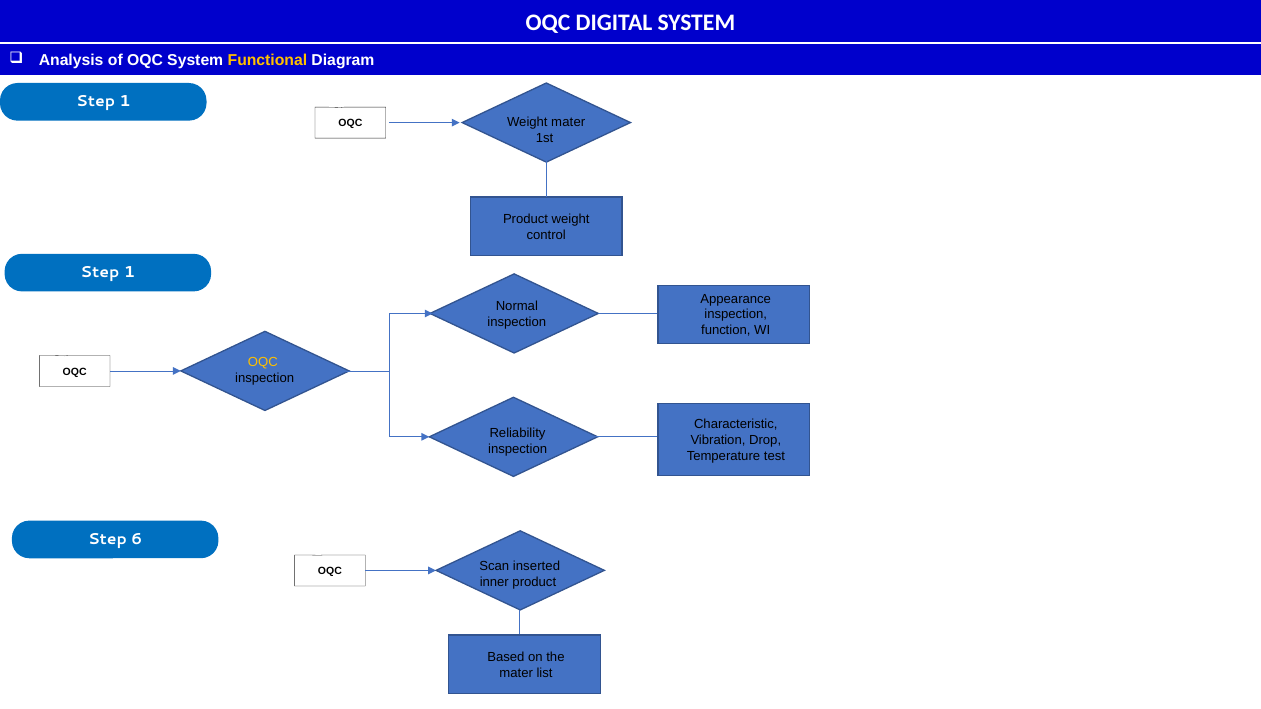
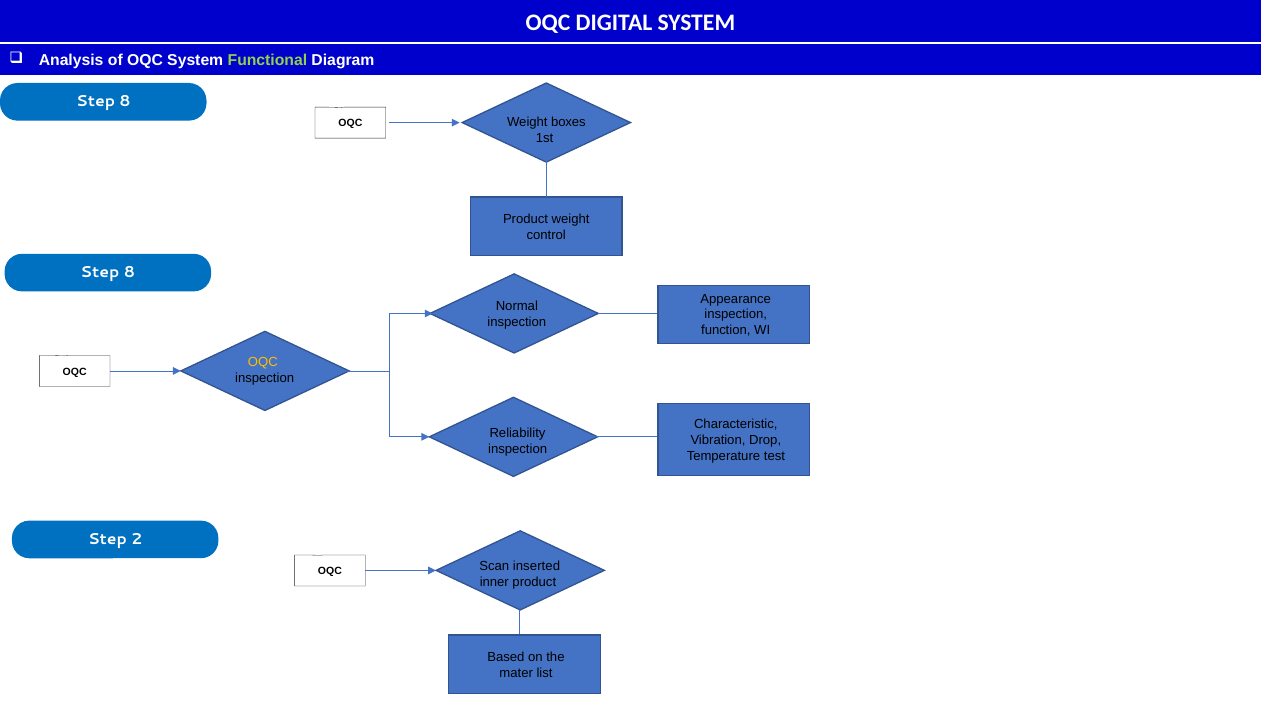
Functional colour: yellow -> light green (267, 60)
1: 1 -> 8 (125, 101)
Weight mater: mater -> boxes (568, 122)
1: 1 -> 8 (129, 272)
6: 6 -> 2 (137, 539)
